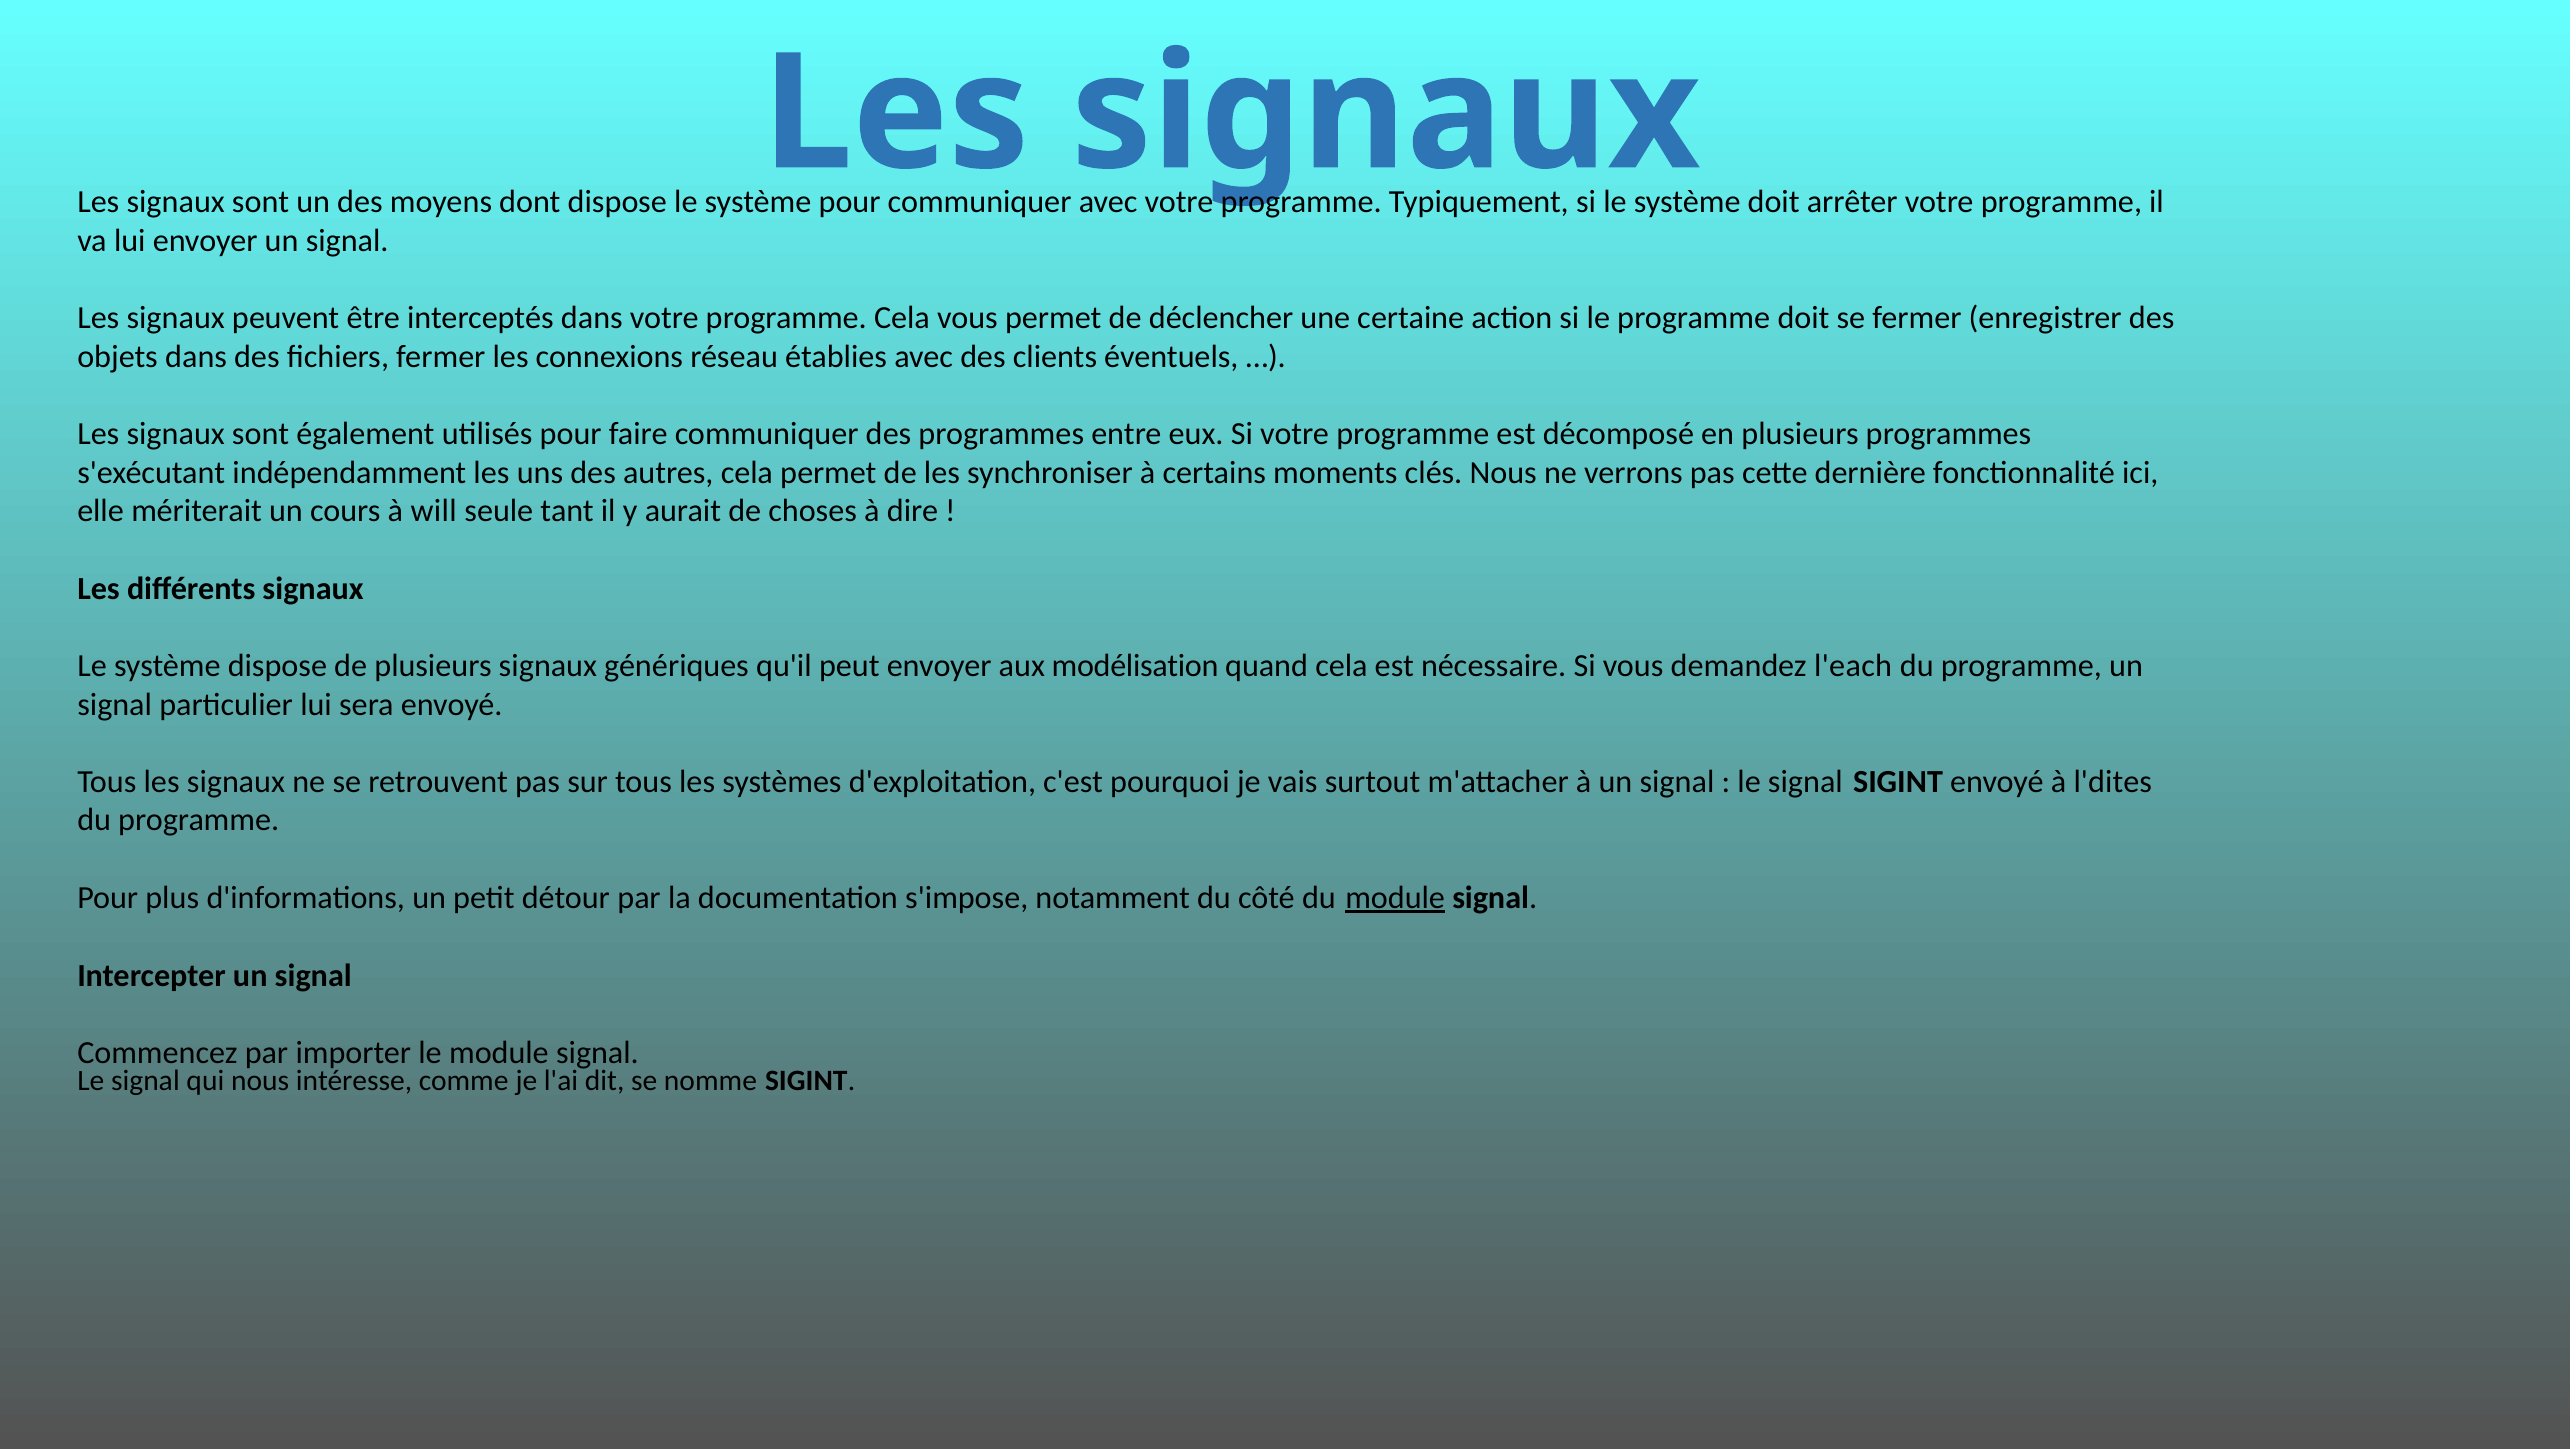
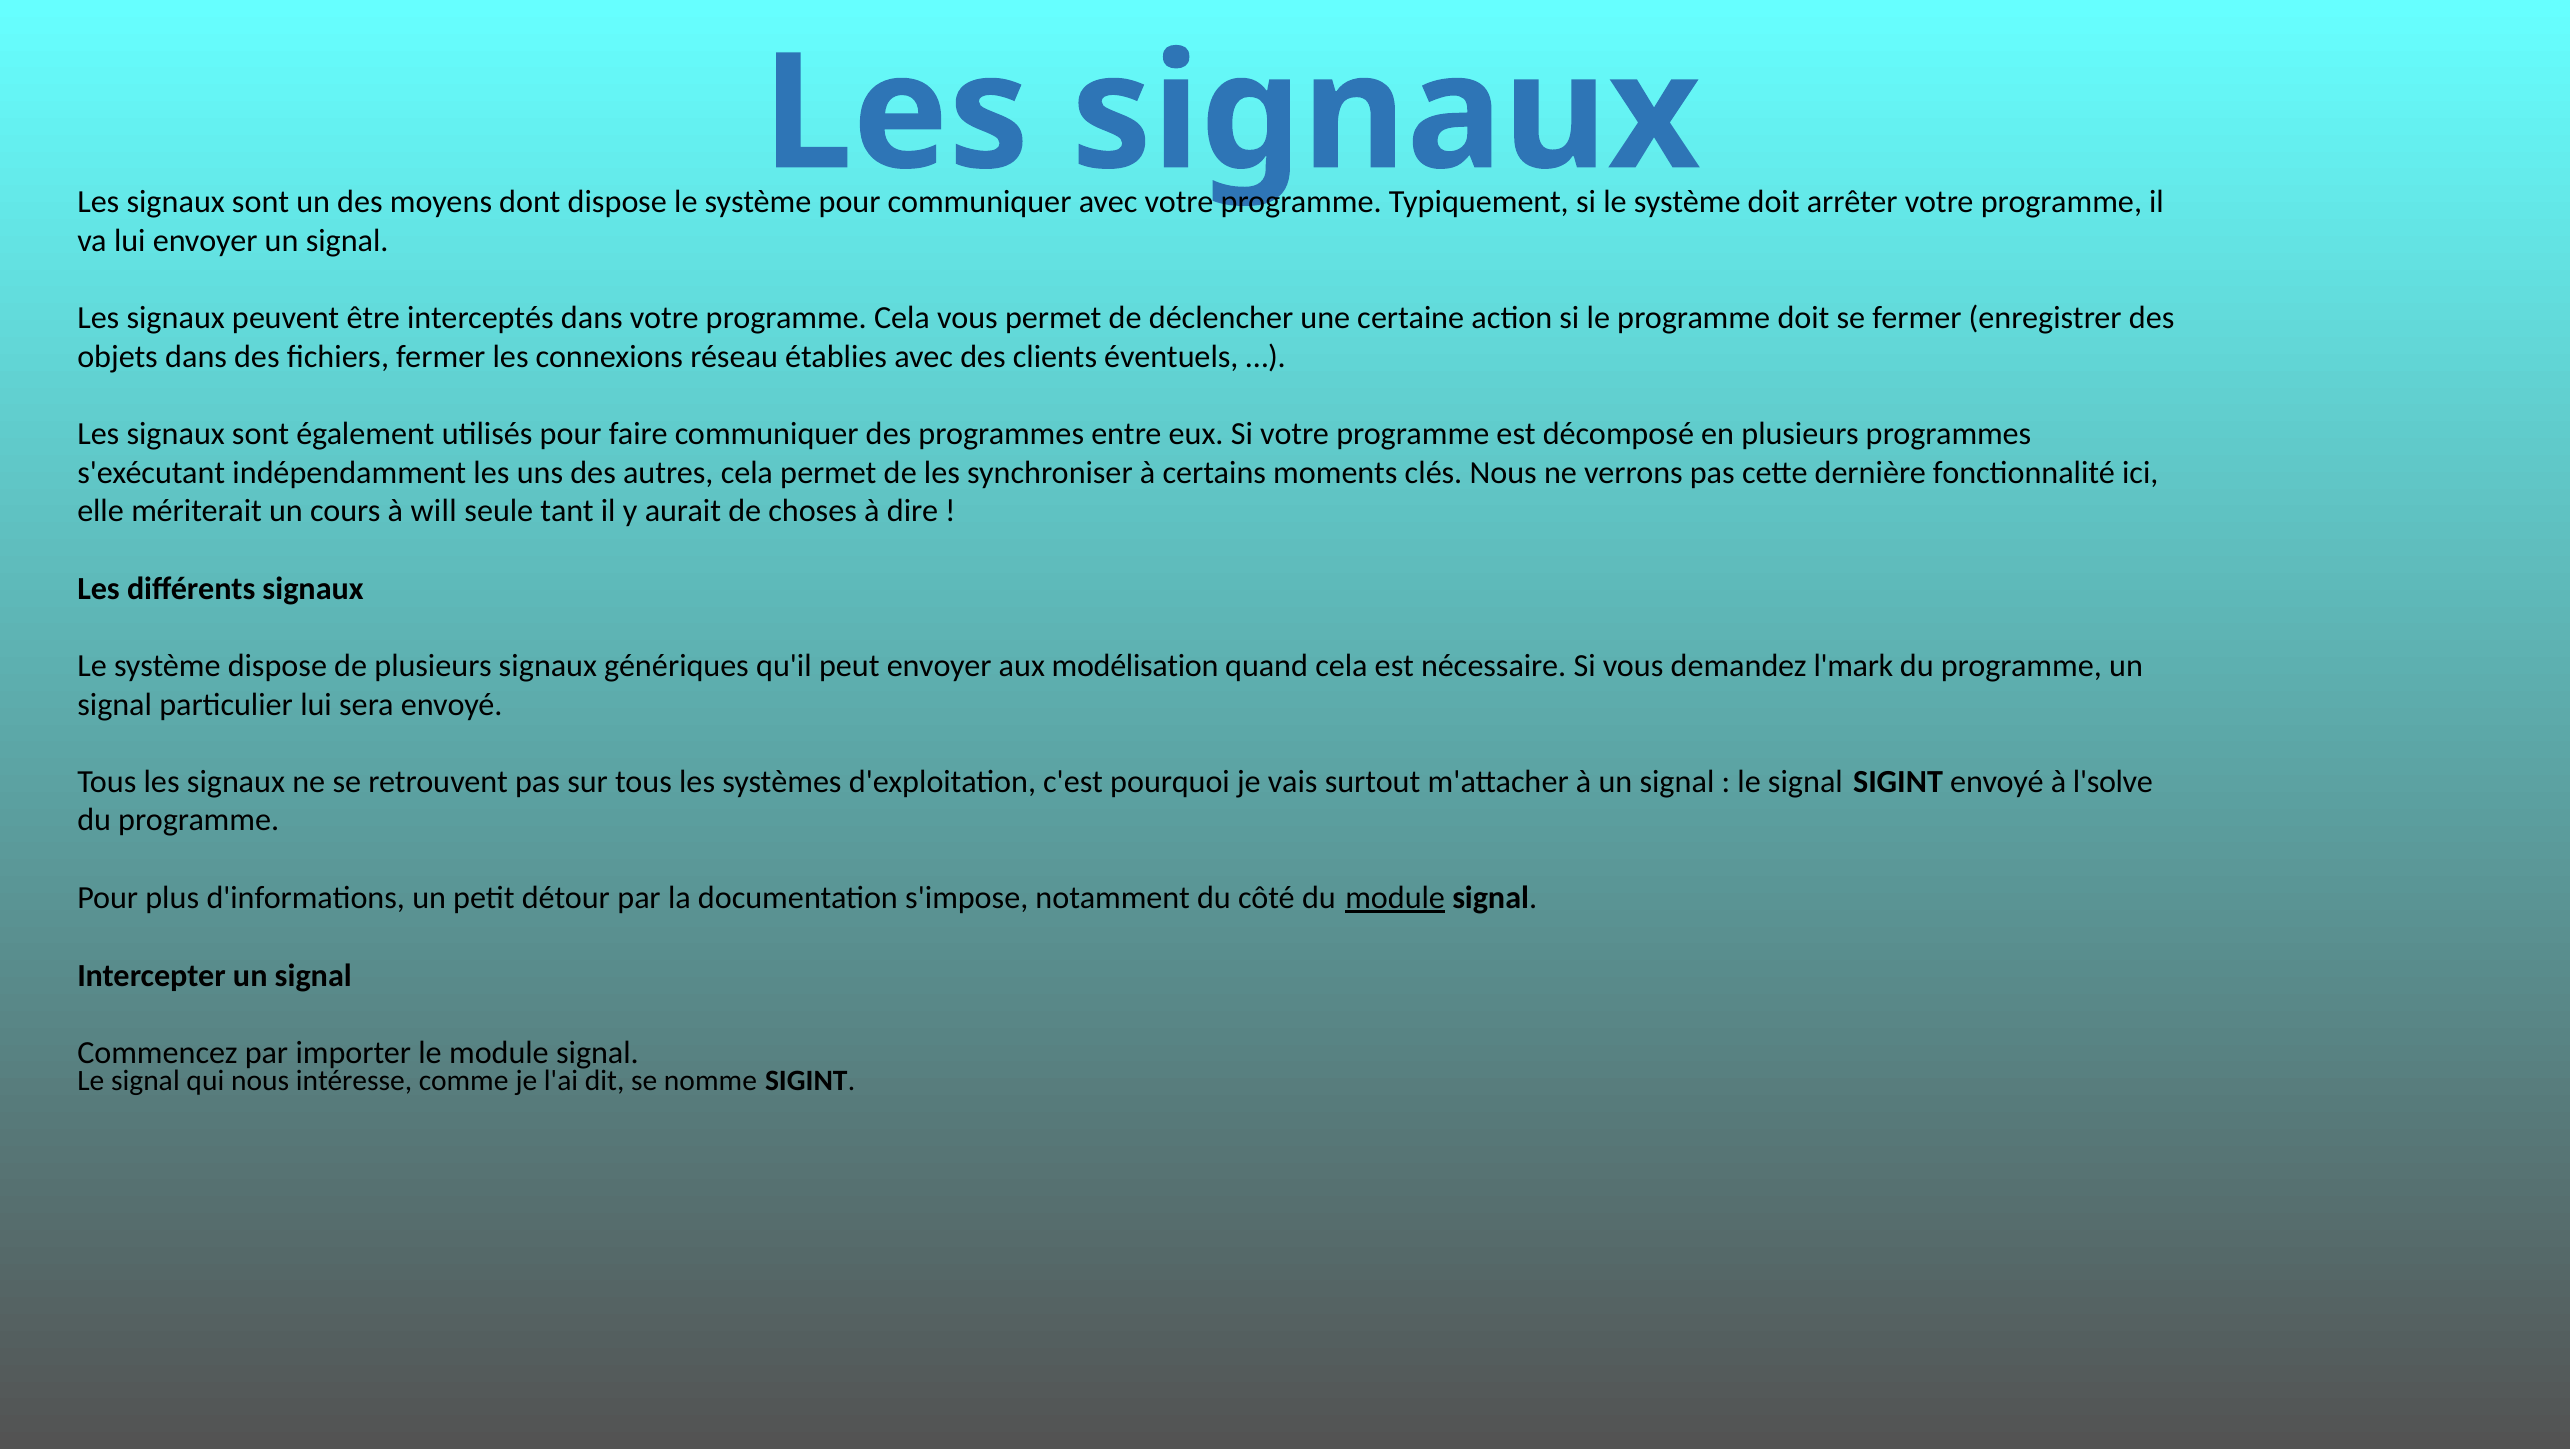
l'each: l'each -> l'mark (1853, 666)
l'dites: l'dites -> l'solve (2113, 782)
